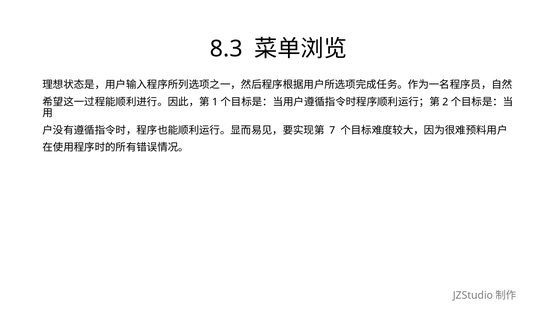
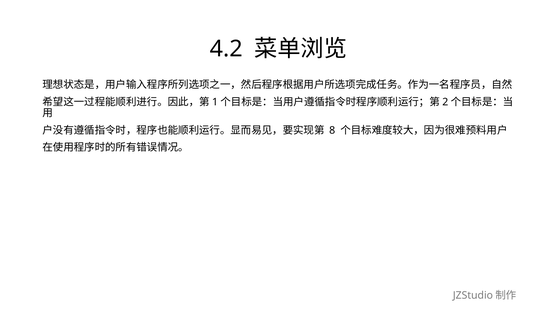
8.3: 8.3 -> 4.2 (226, 49)
7: 7 -> 8 (332, 130)
